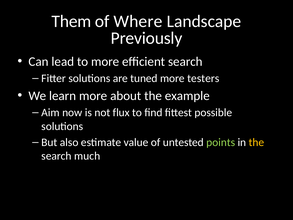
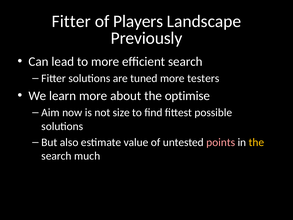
Them: Them -> Fitter (71, 21)
Where: Where -> Players (138, 21)
example: example -> optimise (187, 96)
flux: flux -> size (121, 112)
points colour: light green -> pink (221, 142)
